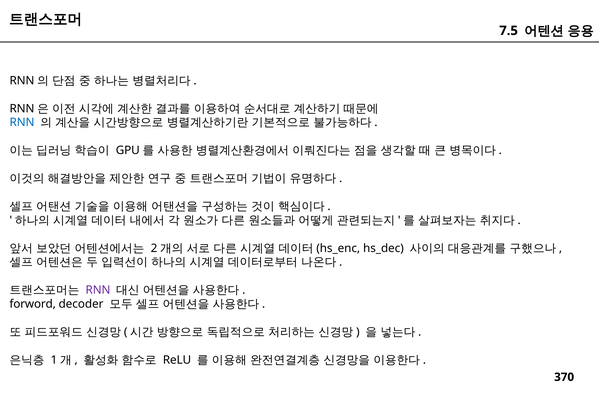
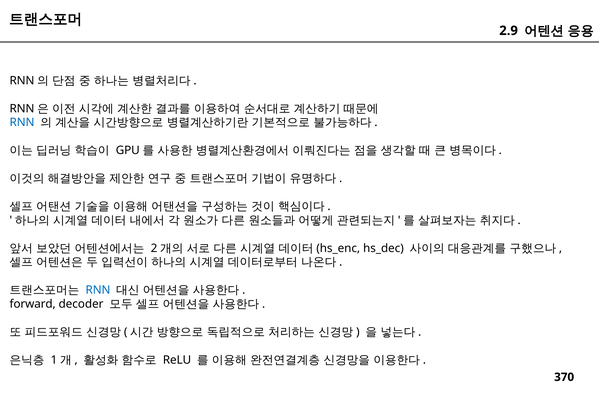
7.5: 7.5 -> 2.9 (509, 31)
RNN colour: purple -> blue (98, 290)
forword: forword -> forward (33, 304)
